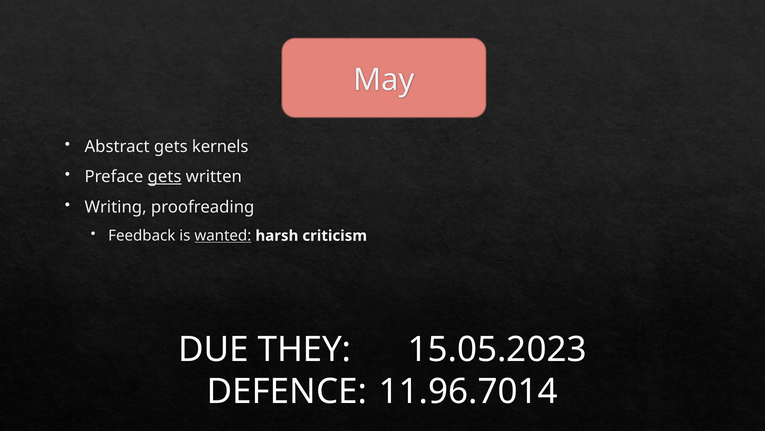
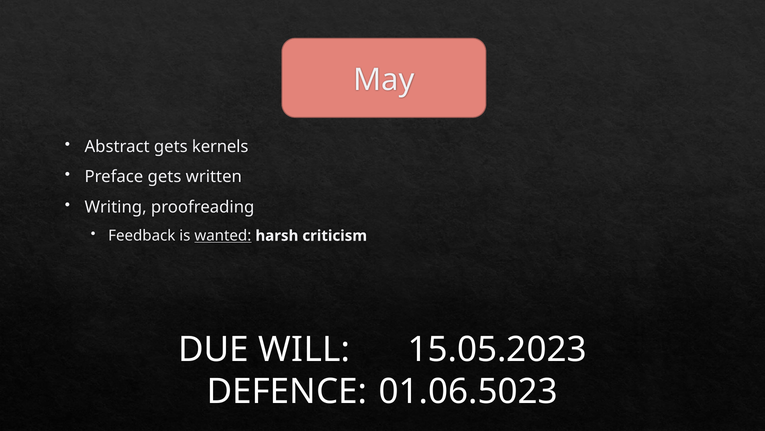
gets underline: present -> none (165, 177)
THEY: THEY -> WILL (304, 349)
11.96.7014: 11.96.7014 -> 01.06.5023 (468, 391)
